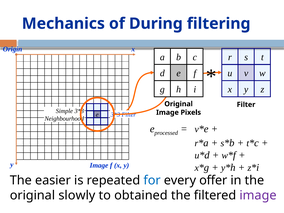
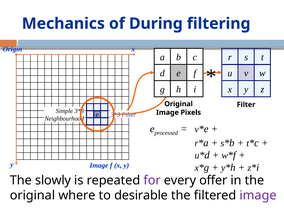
easier: easier -> slowly (53, 180)
for colour: blue -> purple (152, 180)
slowly: slowly -> where (77, 195)
obtained: obtained -> desirable (141, 195)
